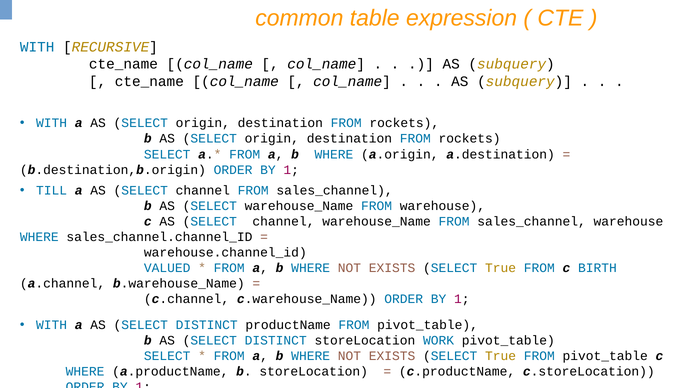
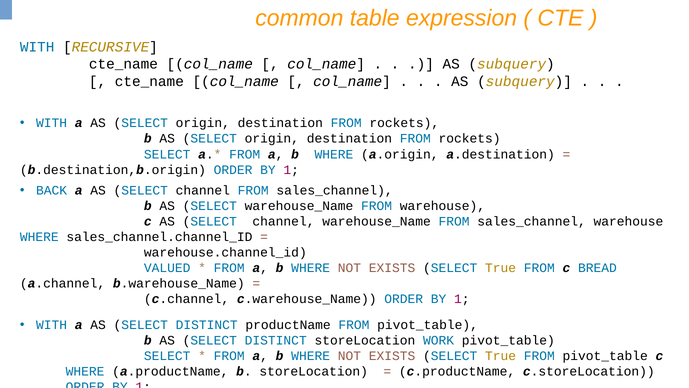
TILL: TILL -> BACK (52, 190)
BIRTH: BIRTH -> BREAD (597, 268)
